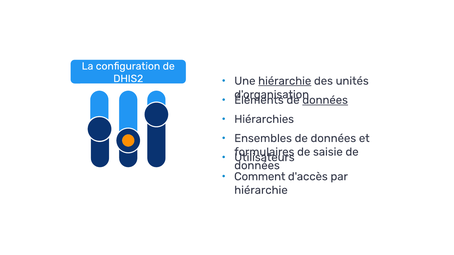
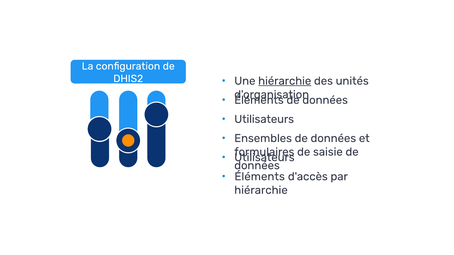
données underline: present -> none (325, 100)
Hiérarchies: Hiérarchies -> Utilisateurs (264, 119)
Comment: Comment -> Éléments (260, 177)
